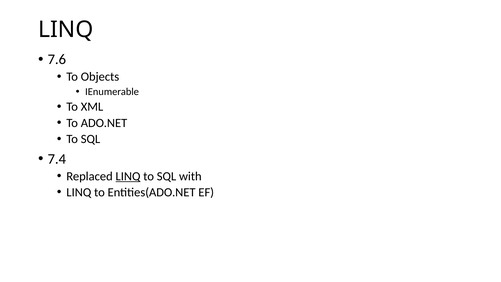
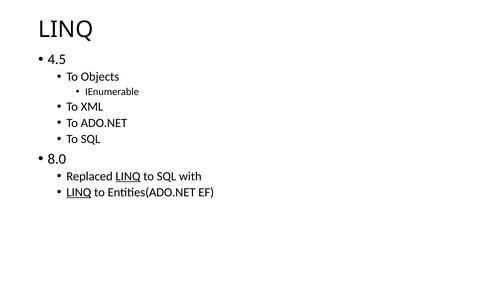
7.6: 7.6 -> 4.5 (57, 59)
7.4: 7.4 -> 8.0 (57, 159)
LINQ underline: none -> present (79, 192)
